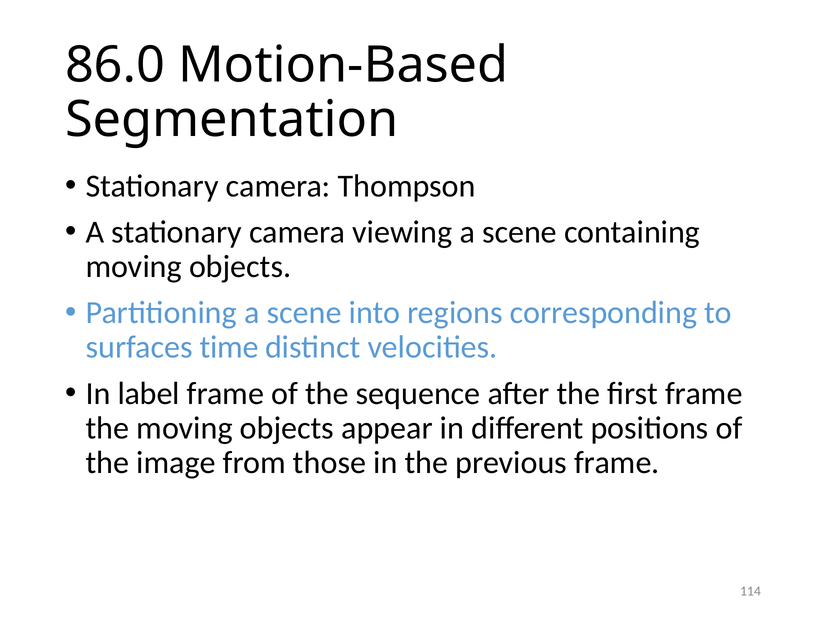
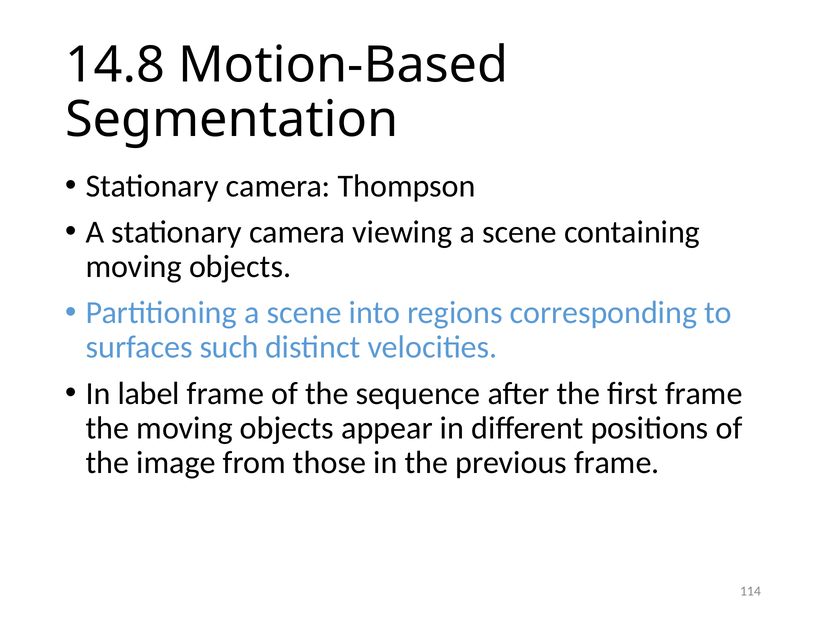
86.0: 86.0 -> 14.8 (115, 65)
time: time -> such (229, 348)
